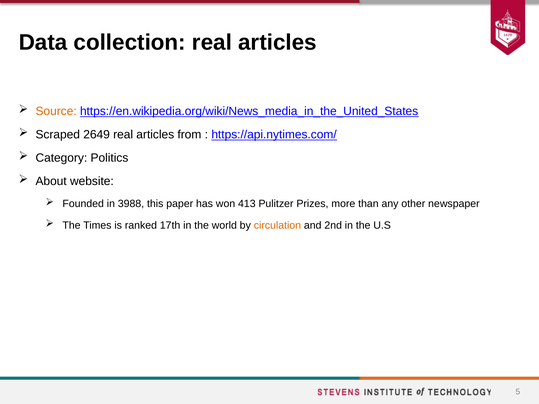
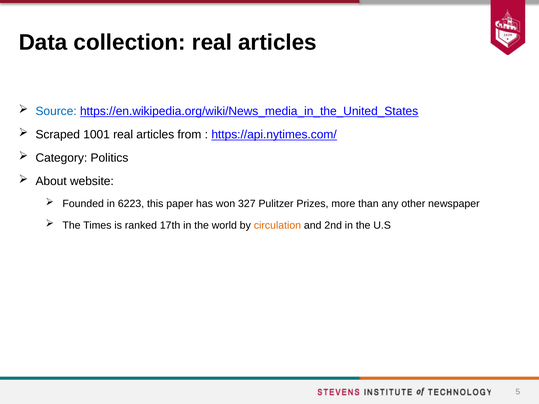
Source colour: orange -> blue (56, 111)
2649: 2649 -> 1001 (97, 135)
3988: 3988 -> 6223 (131, 204)
413: 413 -> 327 (247, 204)
